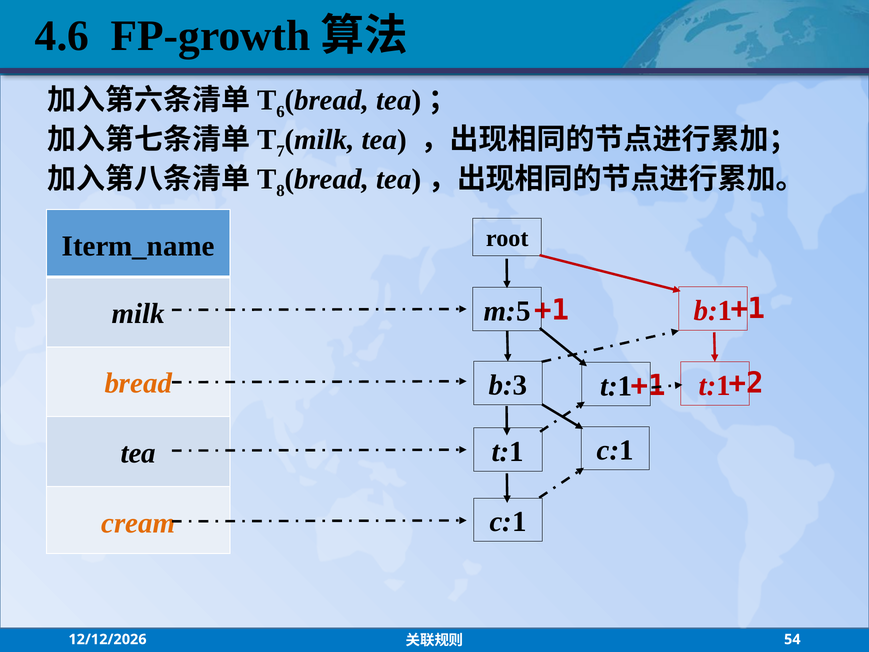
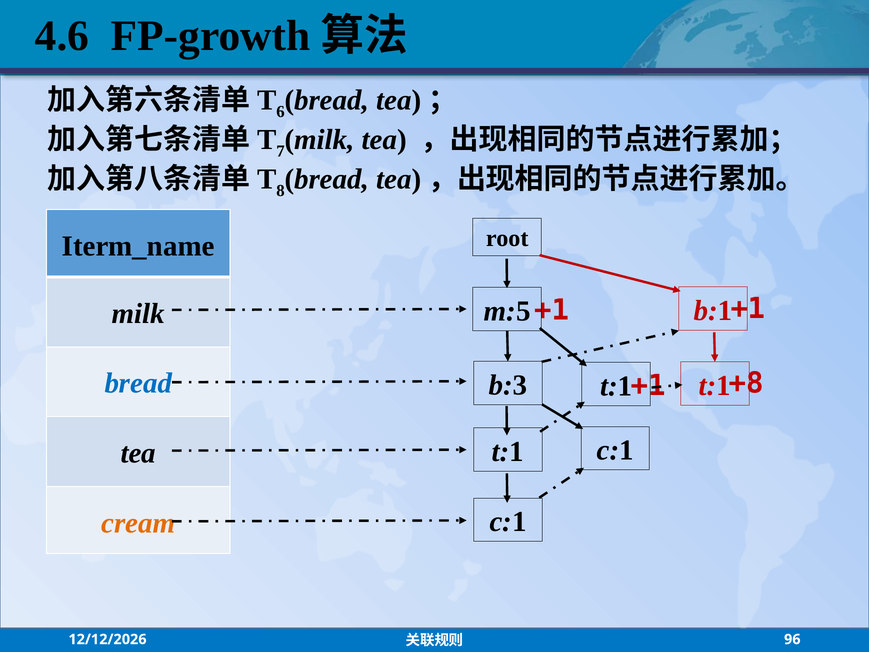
bread colour: orange -> blue (138, 383)
+2: +2 -> +8 (746, 383)
54: 54 -> 96 (792, 639)
